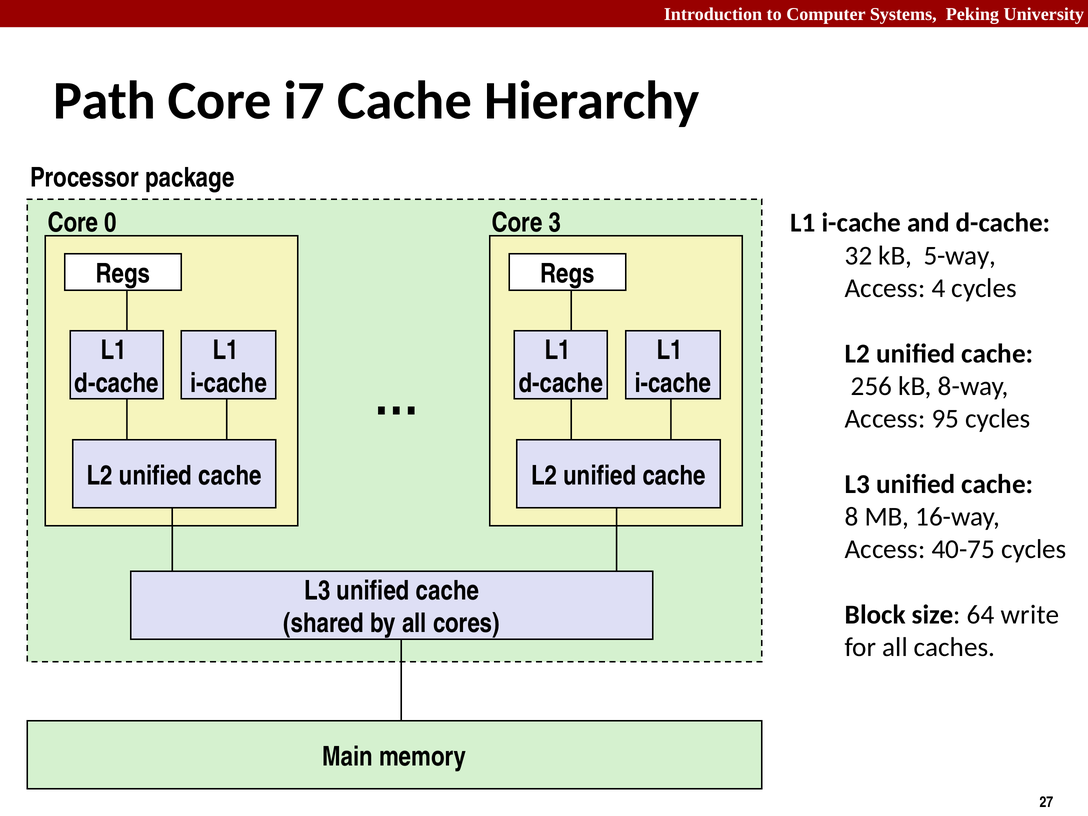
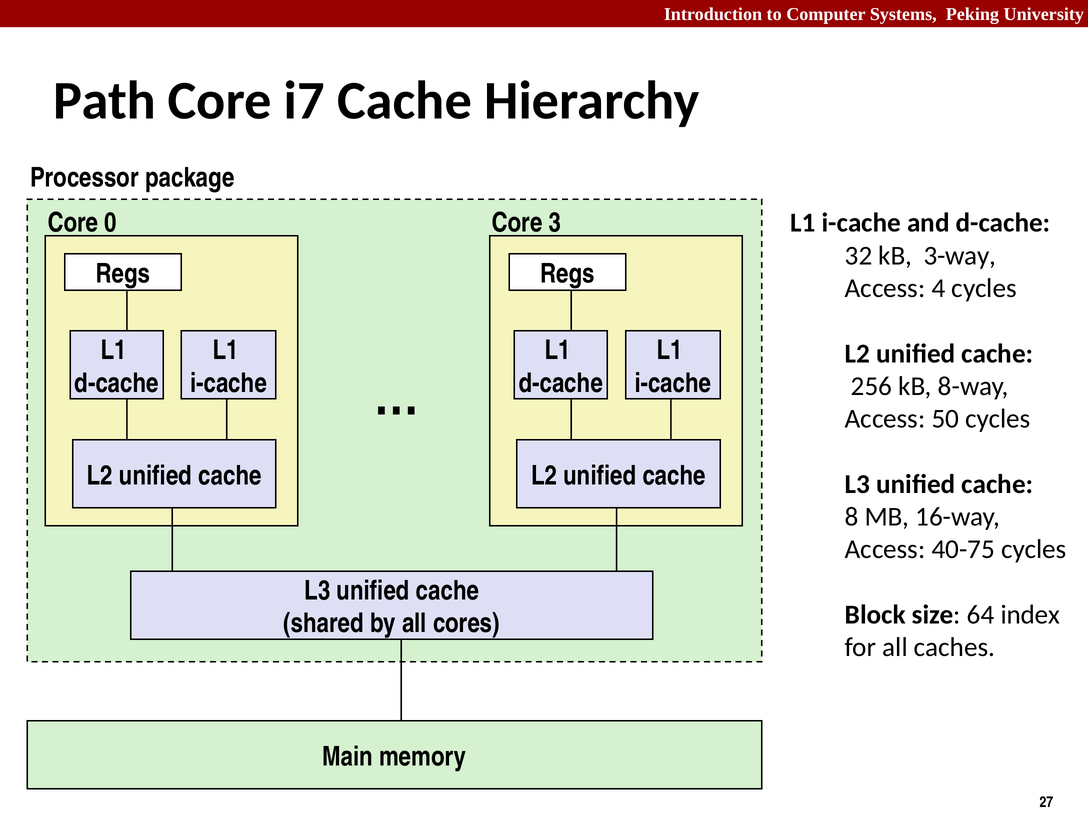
5-way: 5-way -> 3-way (960, 256)
95: 95 -> 50 (945, 419)
write: write -> index (1030, 615)
